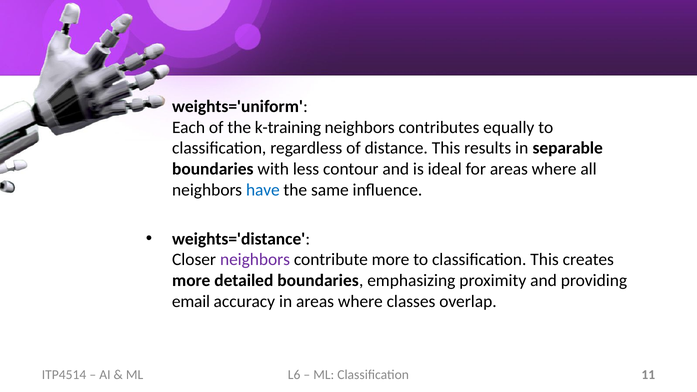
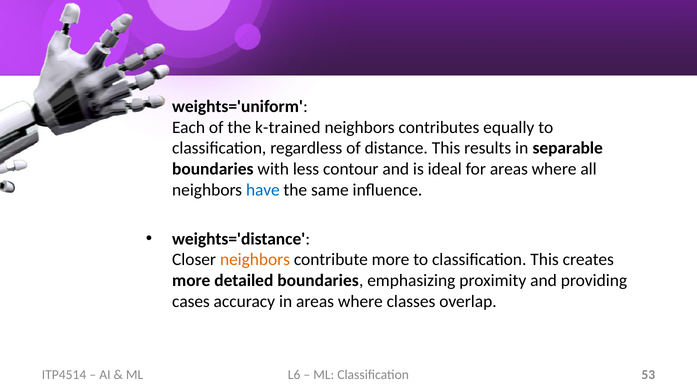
k-training: k-training -> k-trained (288, 127)
neighbors colour: purple -> orange (255, 260)
email: email -> cases (191, 302)
11: 11 -> 53 (648, 375)
